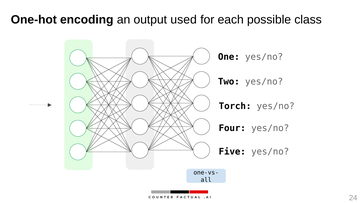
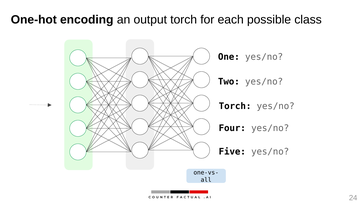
output used: used -> torch (184, 19)
